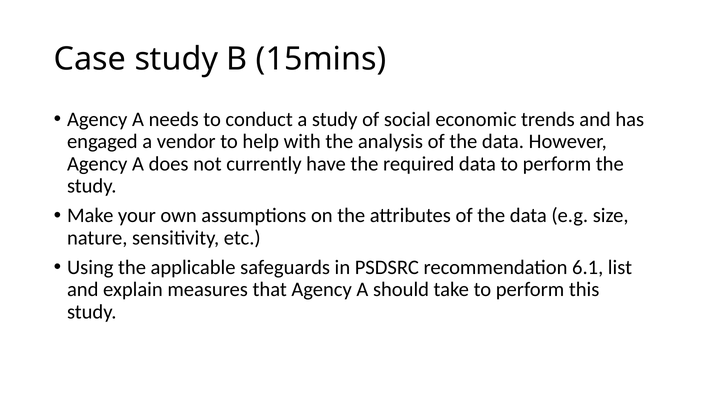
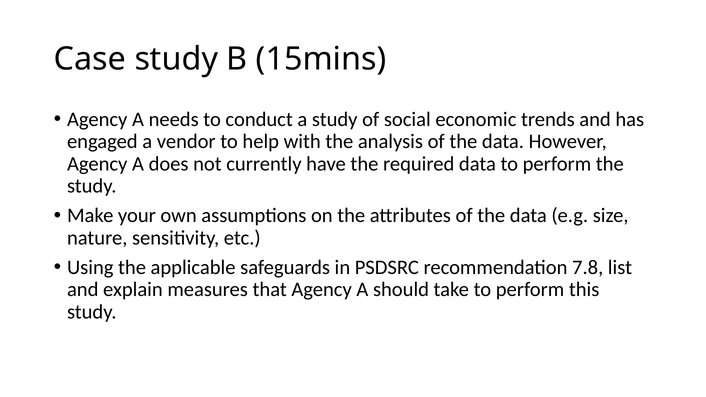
6.1: 6.1 -> 7.8 (588, 268)
